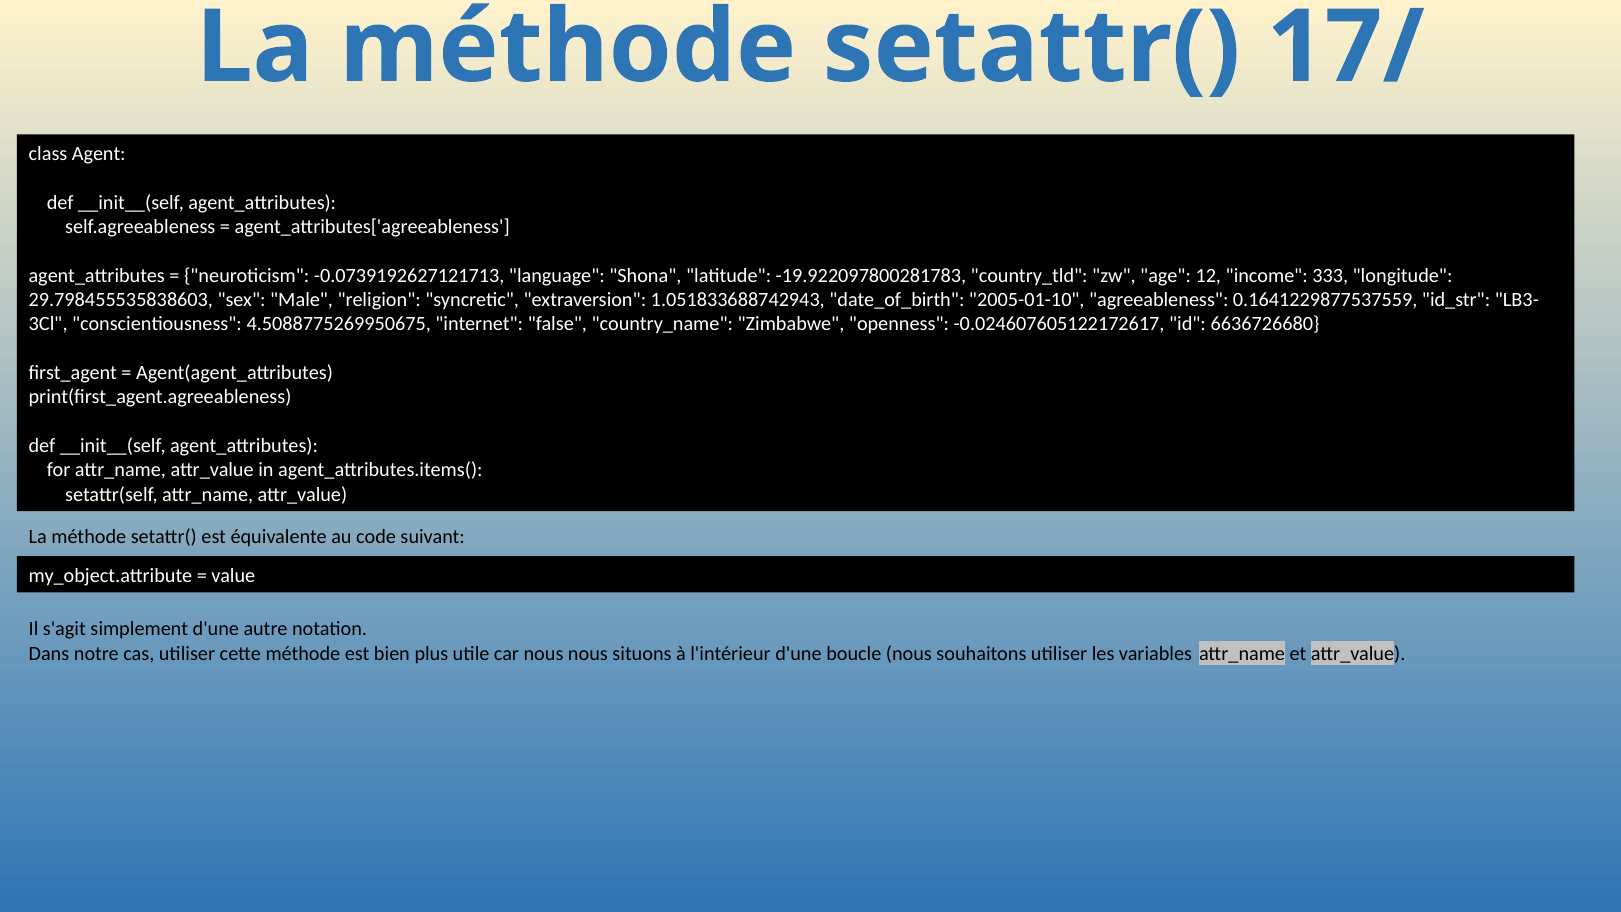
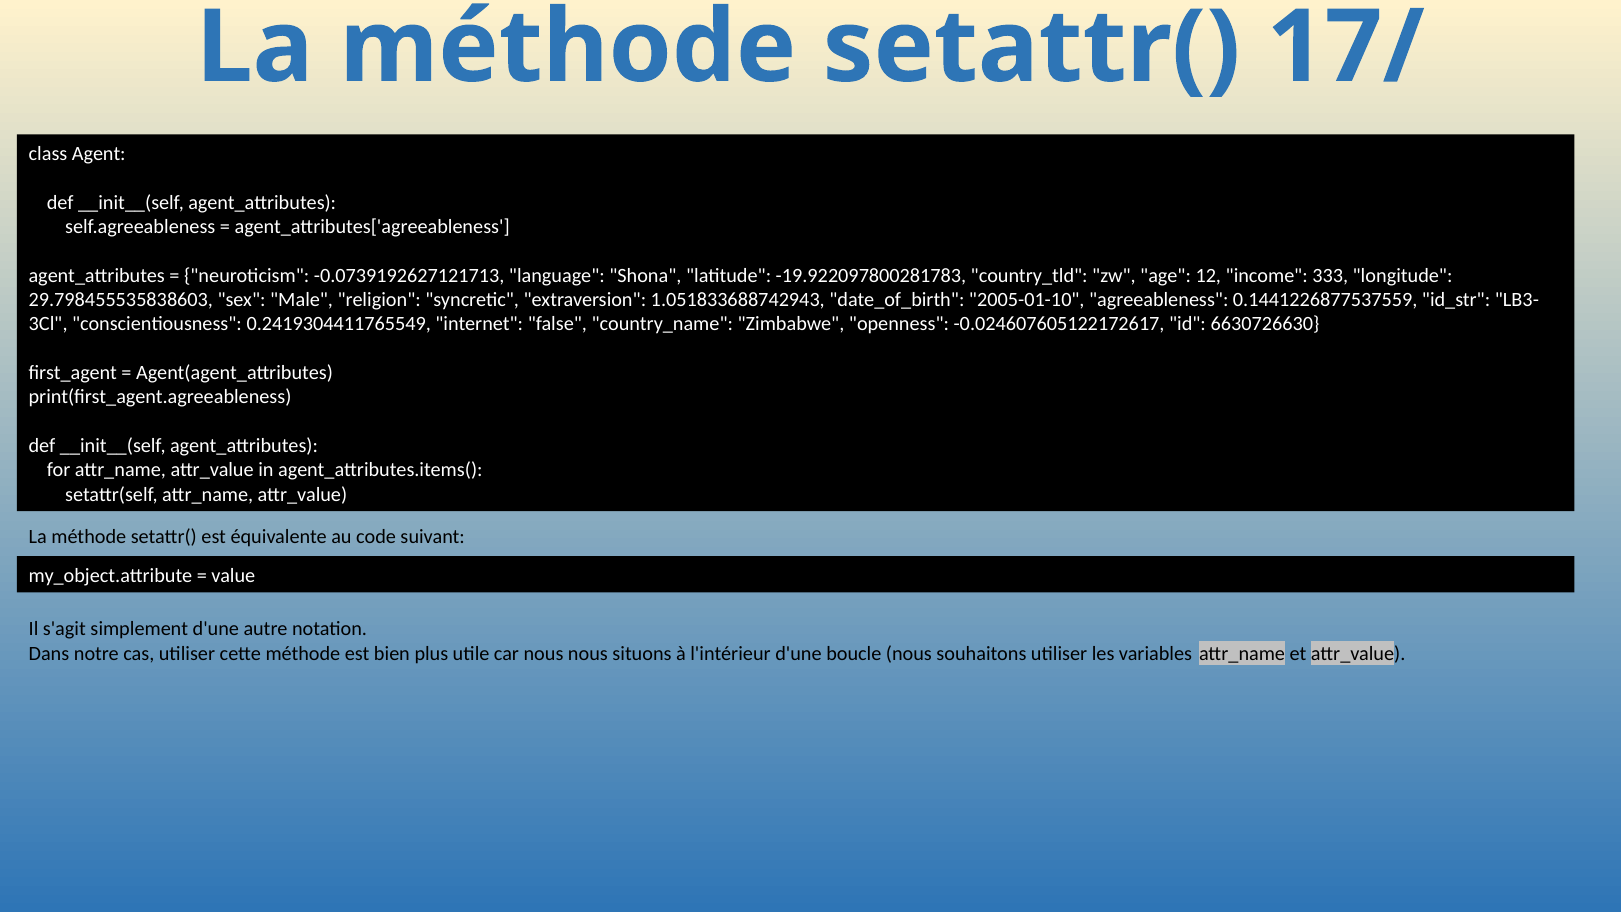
0.1641229877537559: 0.1641229877537559 -> 0.1441226877537559 (1325, 300)
4.5088775269950675: 4.5088775269950675 -> 0.2419304411765549 (339, 324)
6636726680: 6636726680 -> 6630726630 (1265, 324)
